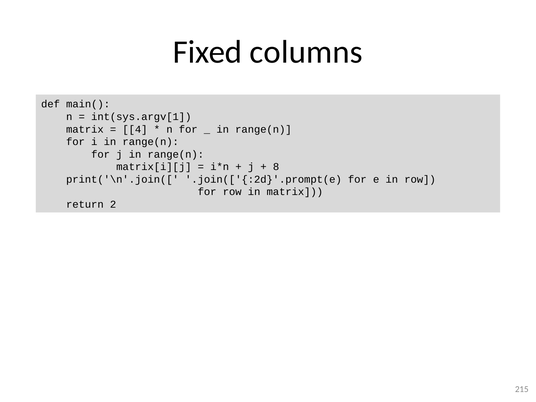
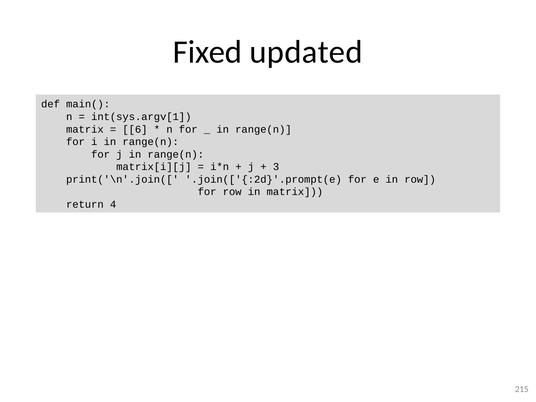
columns: columns -> updated (306, 52)
4: 4 -> 6 (135, 129)
8: 8 -> 3 (276, 167)
2: 2 -> 4 (113, 204)
